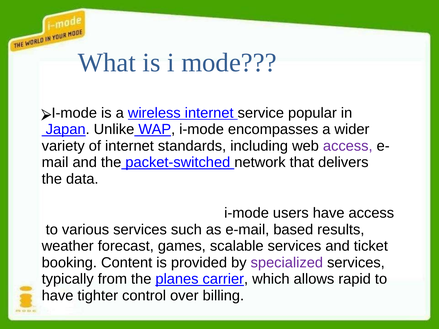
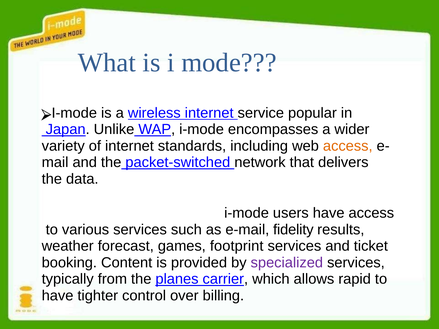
access colour: purple -> orange (348, 146)
based: based -> fidelity (293, 230)
scalable: scalable -> footprint (237, 246)
